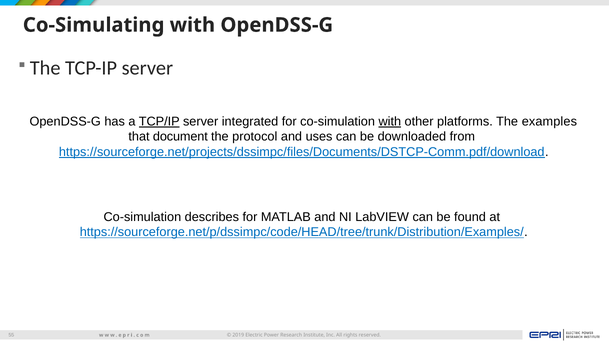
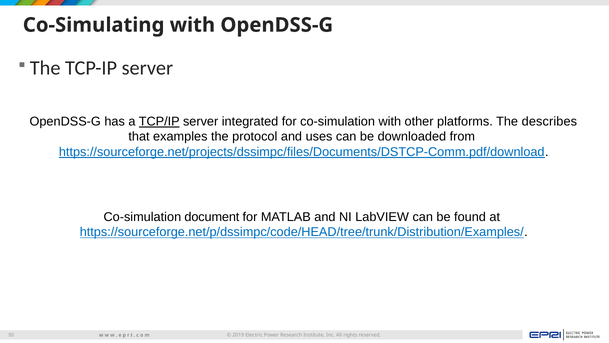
with underline: present -> none (390, 121)
examples: examples -> describes (549, 121)
document: document -> examples (180, 137)
describes: describes -> document (212, 217)
